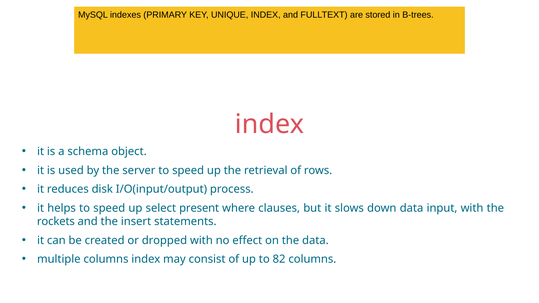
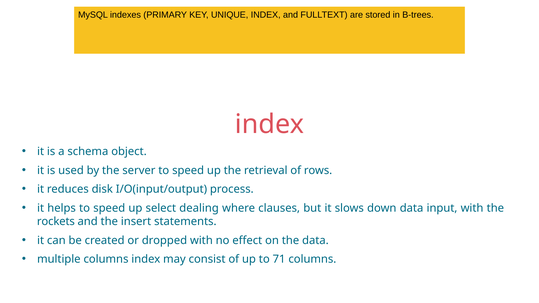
present: present -> dealing (199, 208)
82: 82 -> 71 (279, 259)
